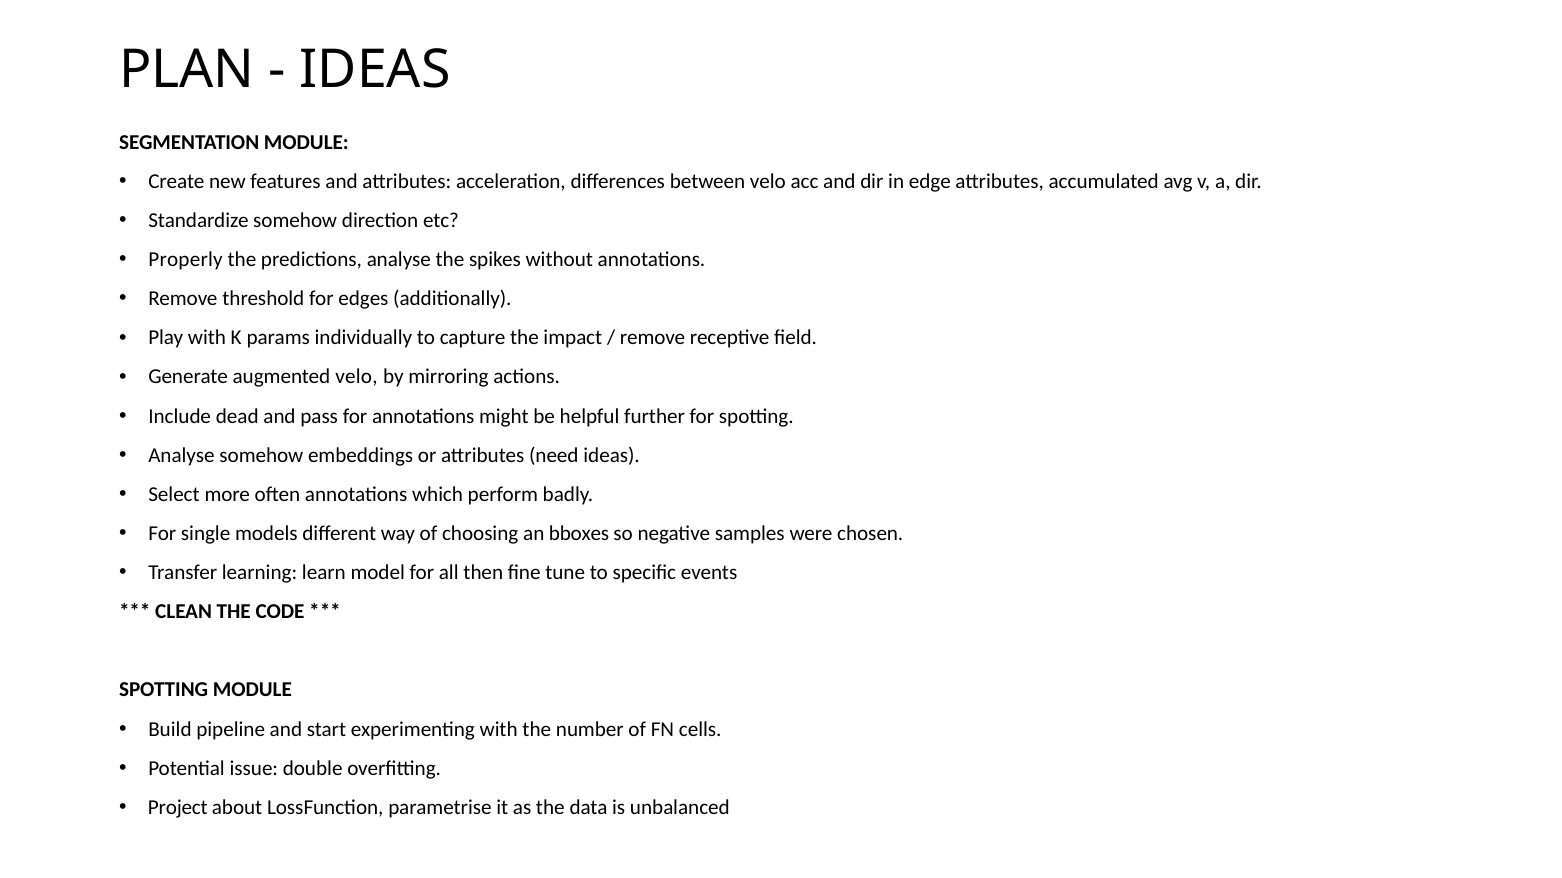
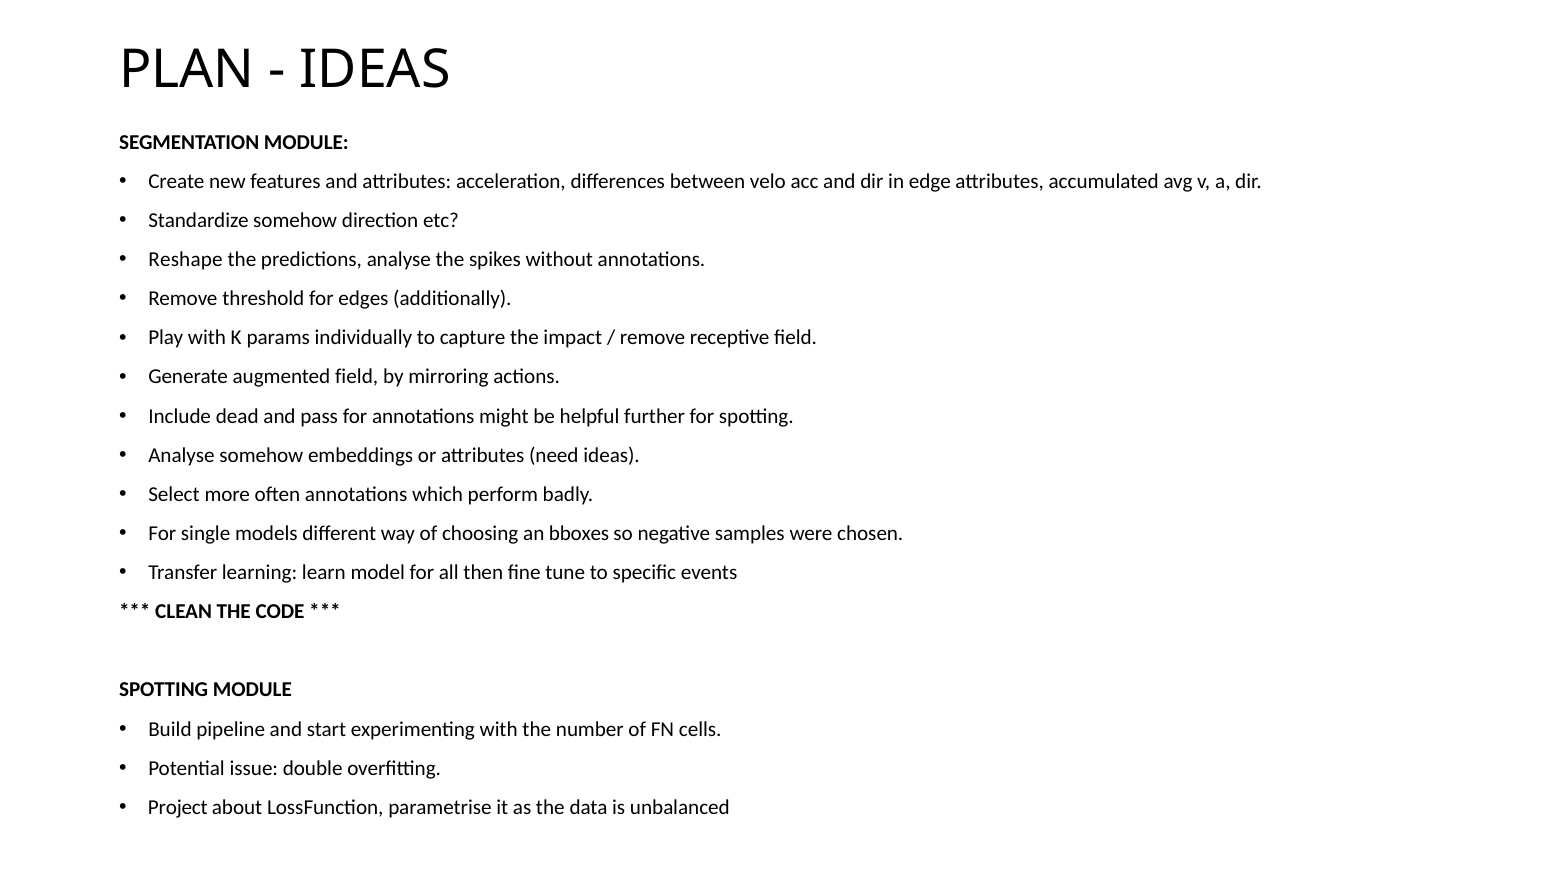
Properly: Properly -> Reshape (186, 260)
augmented velo: velo -> field (357, 377)
